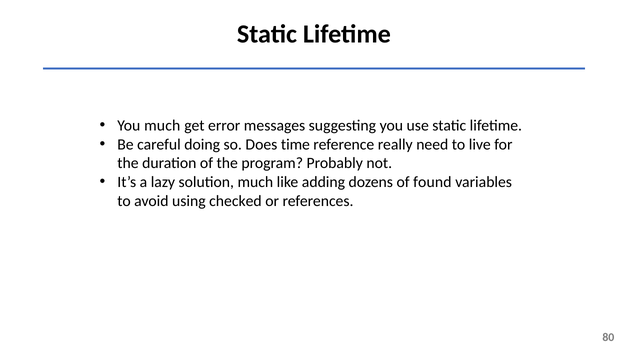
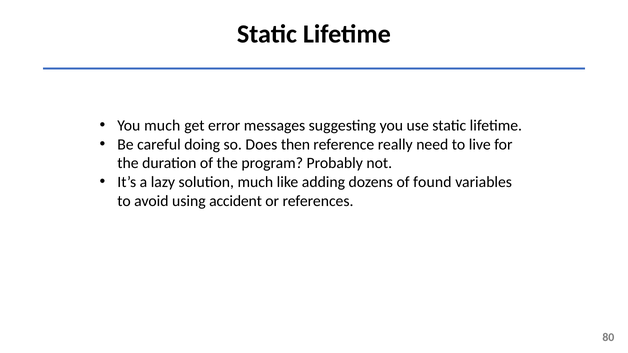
time: time -> then (295, 144)
checked: checked -> accident (236, 201)
